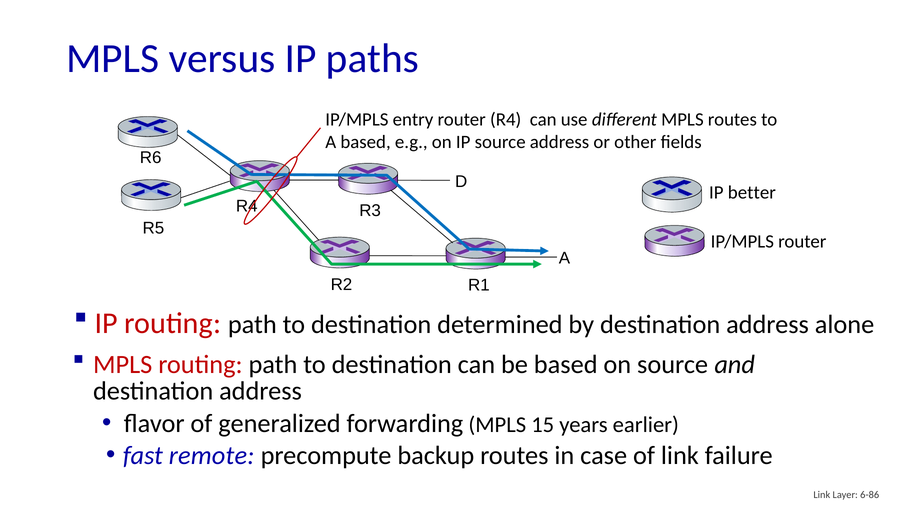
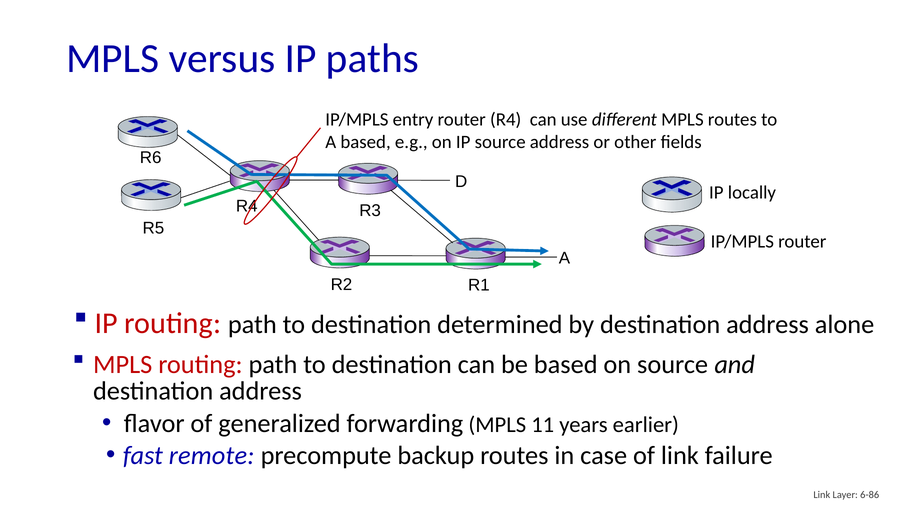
better: better -> locally (752, 193)
15: 15 -> 11 (543, 425)
